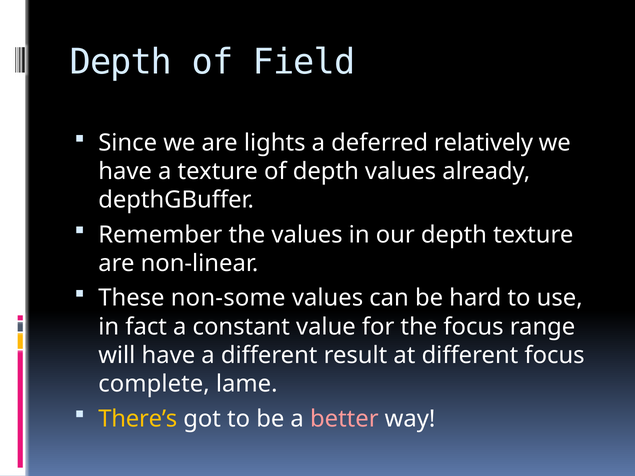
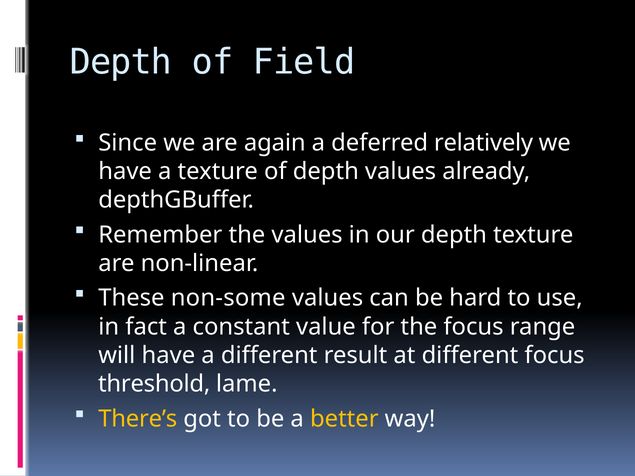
lights: lights -> again (275, 143)
complete: complete -> threshold (154, 384)
better colour: pink -> yellow (344, 419)
